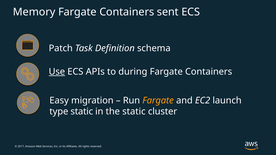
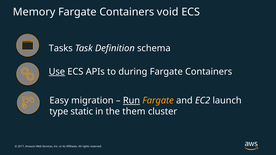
sent: sent -> void (168, 12)
Patch: Patch -> Tasks (61, 48)
Run underline: none -> present (131, 101)
the static: static -> them (134, 112)
